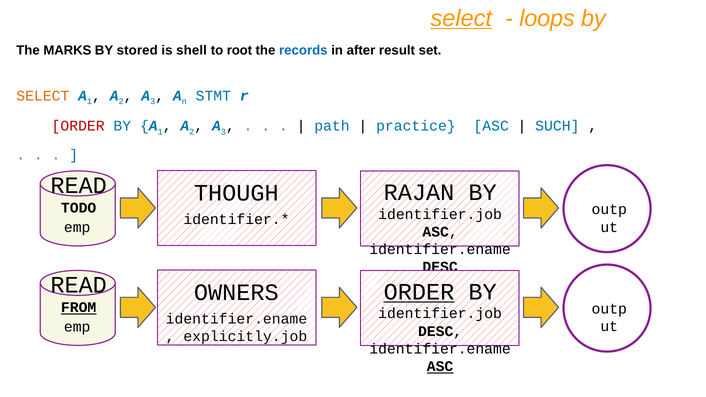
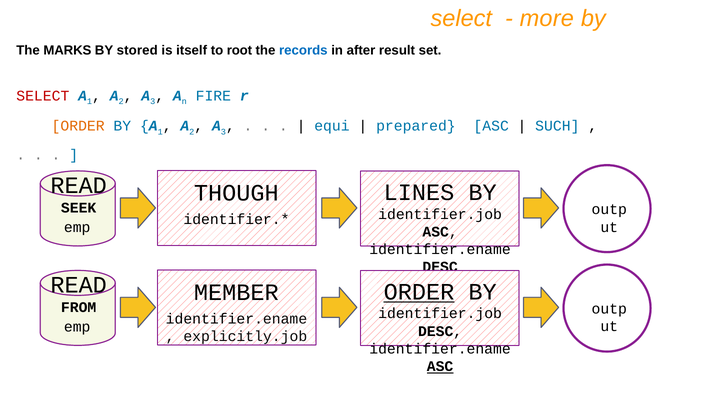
select underline: present -> none (461, 18)
loops: loops -> more (547, 18)
shell: shell -> itself (192, 50)
SELECT colour: orange -> red (43, 96)
STMT: STMT -> FIRE (213, 96)
ORDER colour: red -> orange (78, 126)
path: path -> equi (332, 126)
practice: practice -> prepared (416, 126)
RAJAN: RAJAN -> LINES (419, 193)
TODO: TODO -> SEEK (79, 208)
OWNERS: OWNERS -> MEMBER (236, 293)
FROM underline: present -> none (79, 308)
